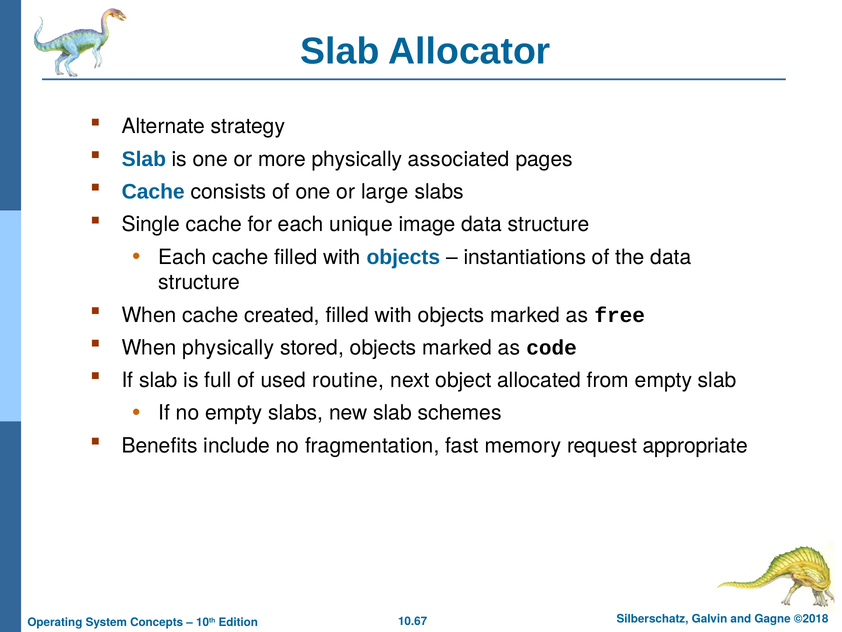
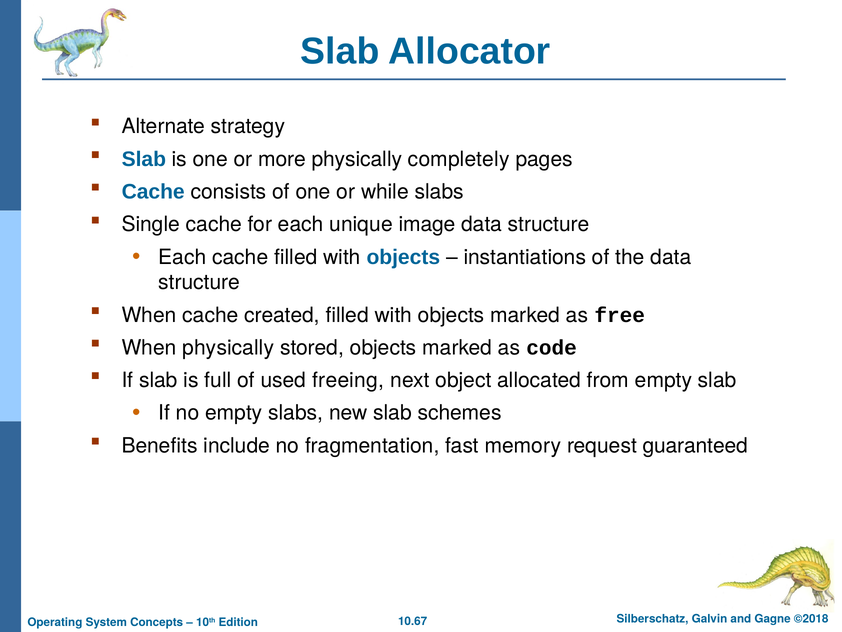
associated: associated -> completely (459, 159)
large: large -> while (385, 192)
routine: routine -> freeing (348, 380)
appropriate: appropriate -> guaranteed (695, 445)
